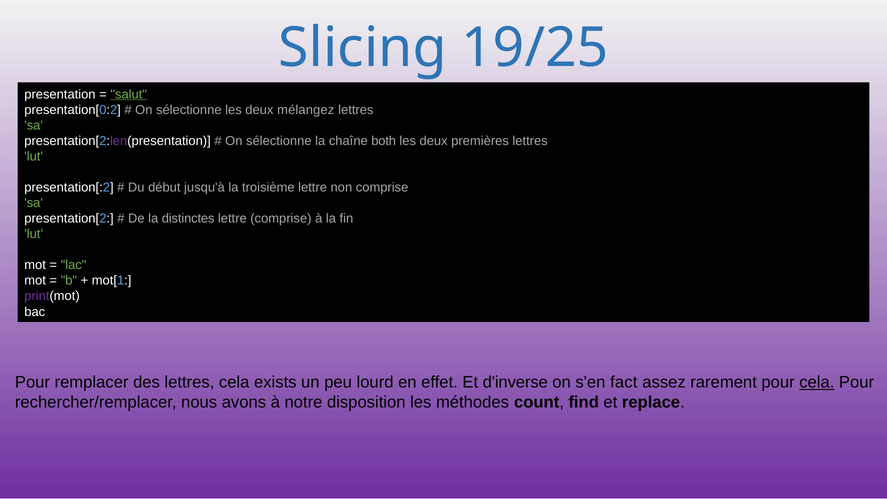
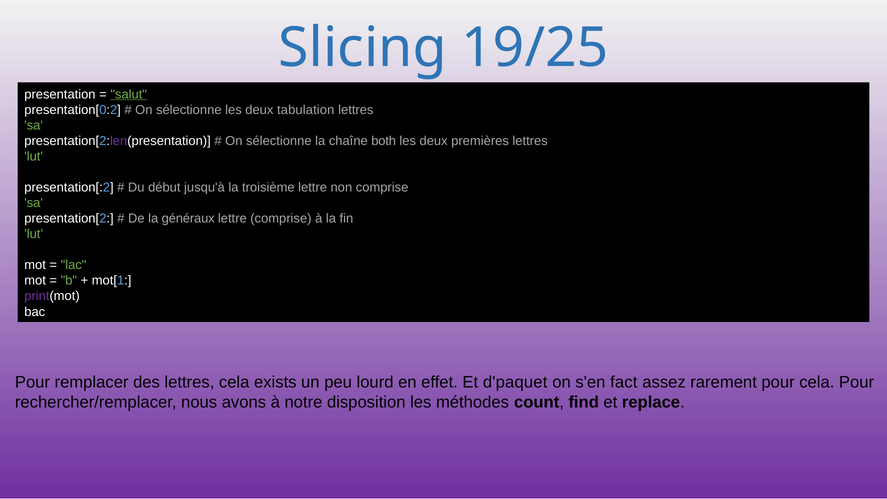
mélangez: mélangez -> tabulation (306, 110)
distinctes: distinctes -> généraux (188, 219)
d'inverse: d'inverse -> d'paquet (515, 382)
cela underline: present -> none (817, 382)
